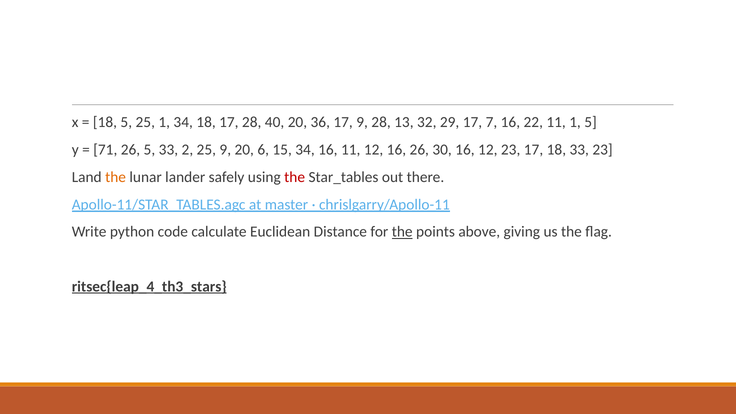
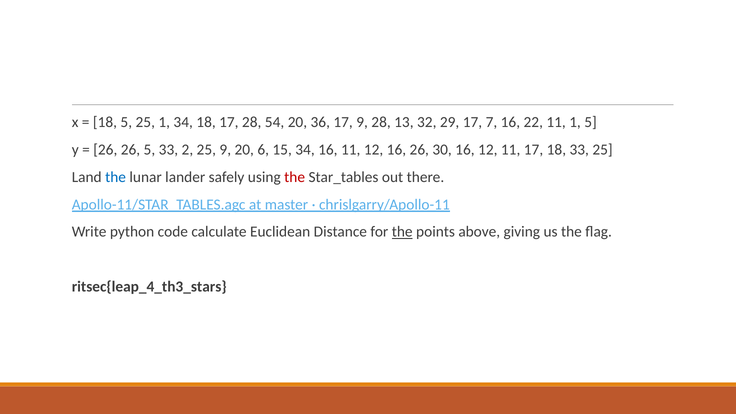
40: 40 -> 54 (275, 122)
71: 71 -> 26 (105, 150)
12 23: 23 -> 11 (511, 150)
33 23: 23 -> 25 (603, 150)
the colour: orange -> blue (116, 177)
ritsec{leap_4_th3_stars underline: present -> none (149, 286)
